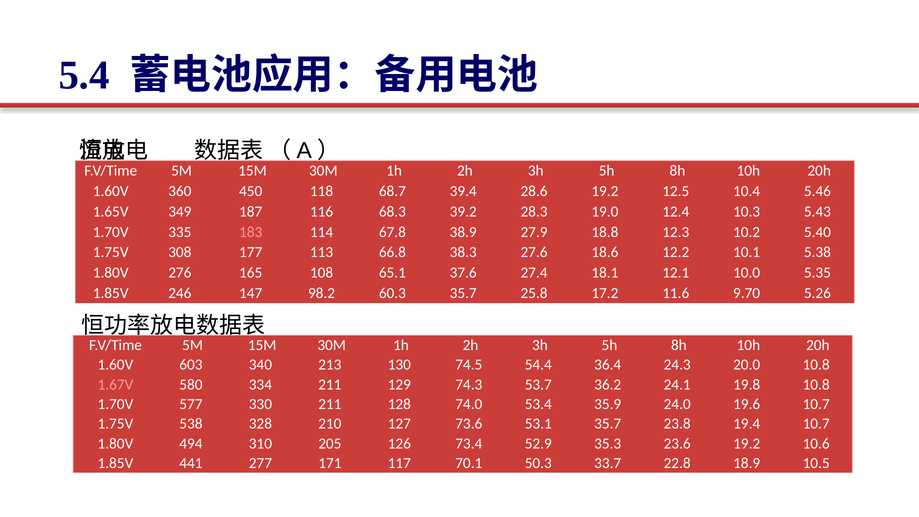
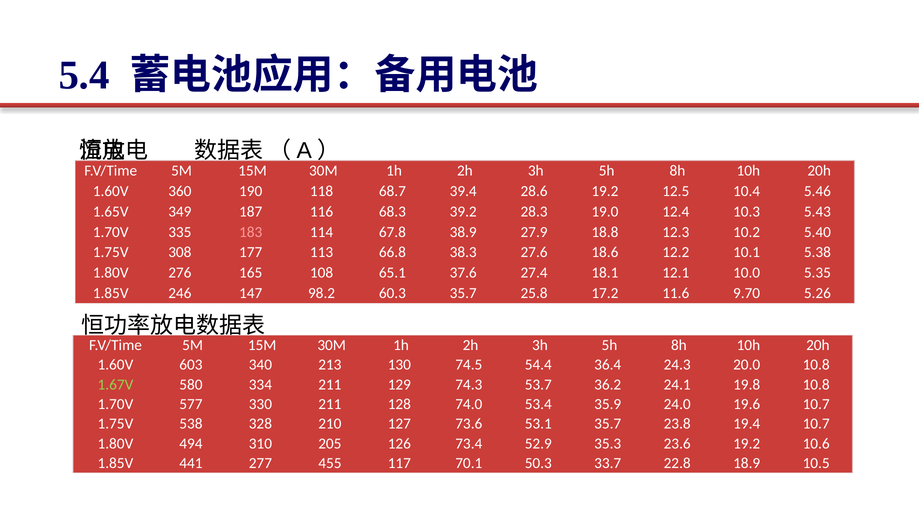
450: 450 -> 190 (251, 191)
1.67V colour: pink -> light green (115, 385)
171: 171 -> 455 (330, 463)
